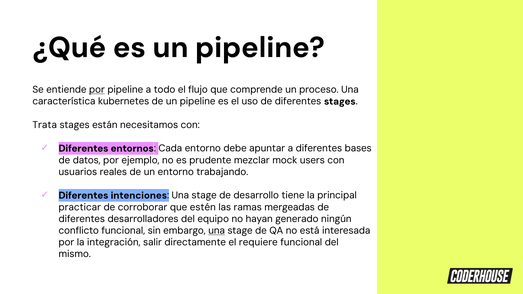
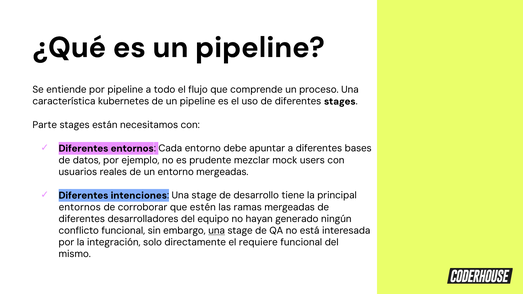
por underline: present -> none (97, 90)
Trata: Trata -> Parte (45, 125)
entorno trabajando: trabajando -> mergeadas (222, 172)
practicar: practicar -> entornos (80, 207)
salir: salir -> solo (153, 243)
